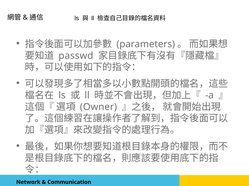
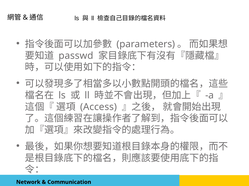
Owner: Owner -> Access (98, 107)
